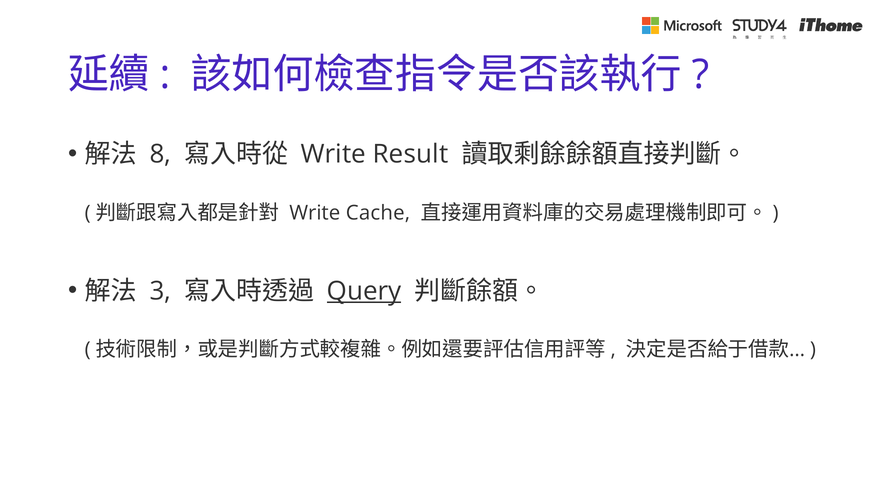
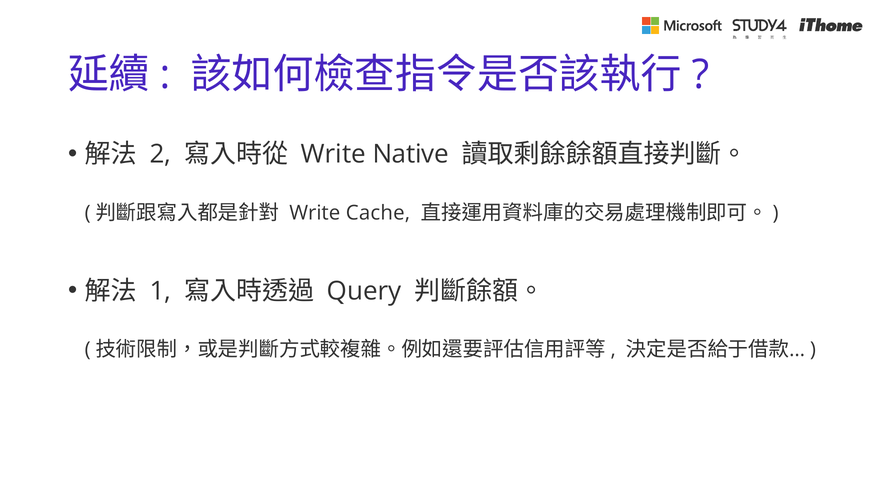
8: 8 -> 2 (160, 154)
Result: Result -> Native (411, 154)
3: 3 -> 1 (160, 291)
Query underline: present -> none (364, 291)
